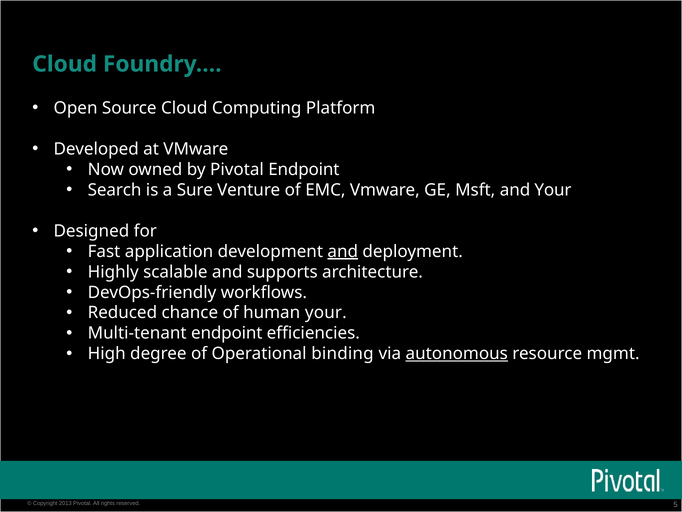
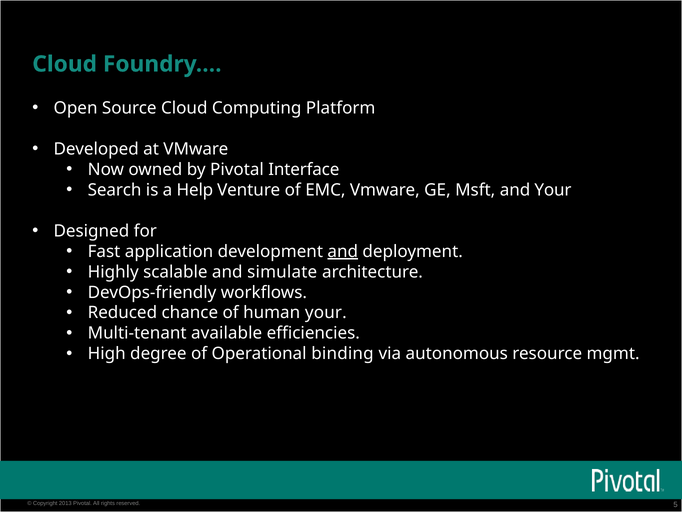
Pivotal Endpoint: Endpoint -> Interface (304, 169)
Sure: Sure -> Help (195, 190)
supports: supports -> simulate (282, 272)
Multi-tenant endpoint: endpoint -> available (227, 333)
autonomous underline: present -> none (457, 353)
